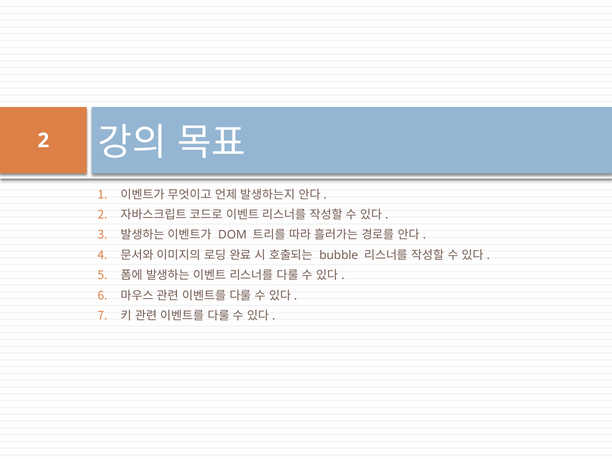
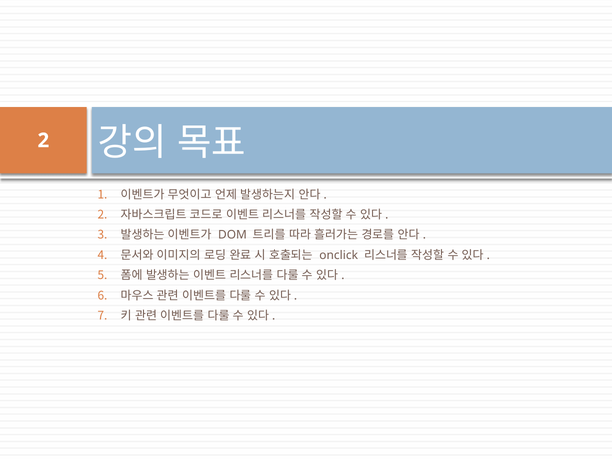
bubble: bubble -> onclick (339, 255)
